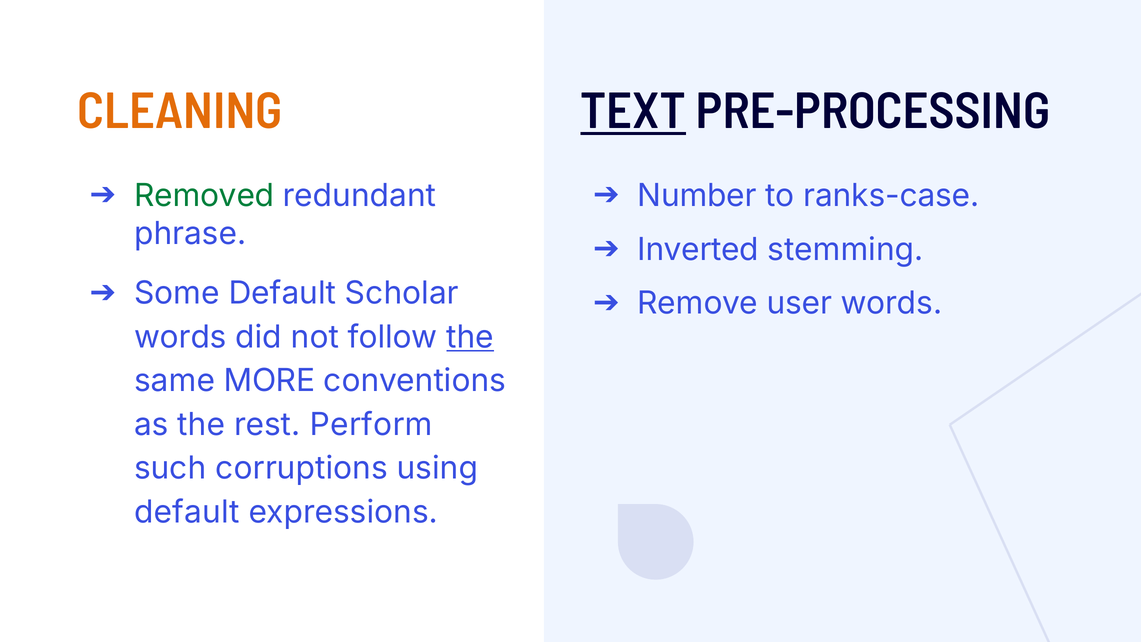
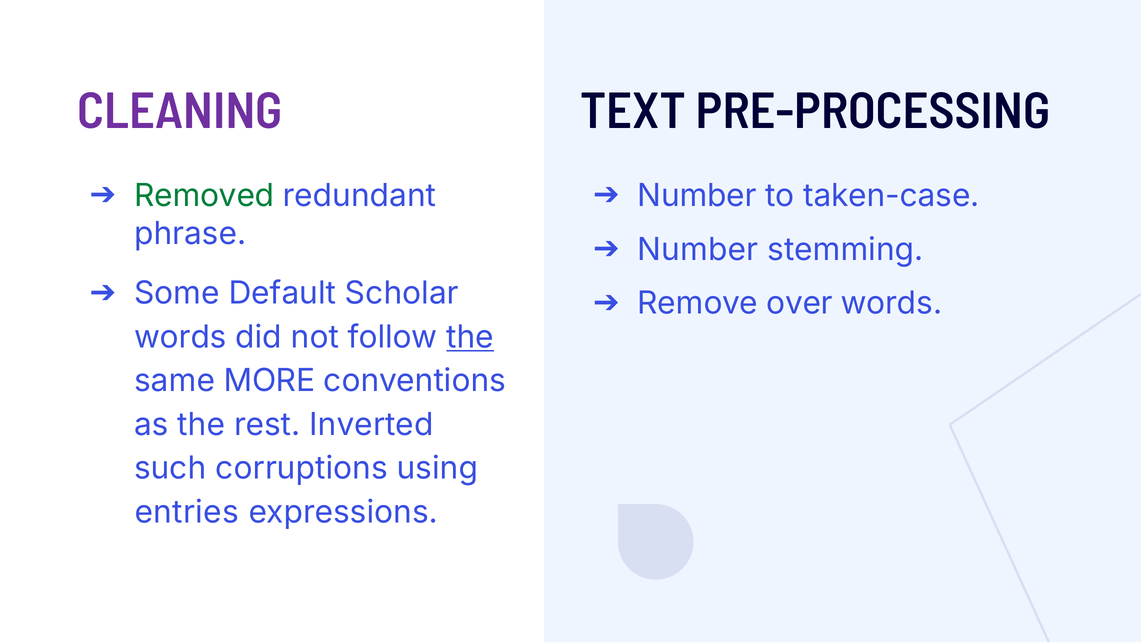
CLEANING colour: orange -> purple (180, 112)
TEXT underline: present -> none (633, 112)
ranks-case: ranks-case -> taken-case (891, 196)
Inverted: Inverted -> Number (698, 250)
user: user -> over (800, 303)
Perform: Perform -> Inverted (371, 425)
default: default -> entries (187, 512)
